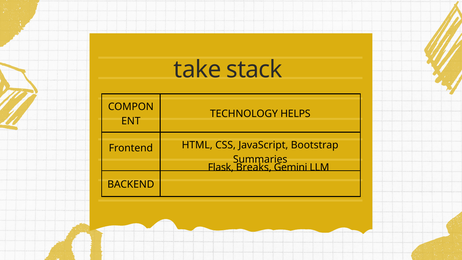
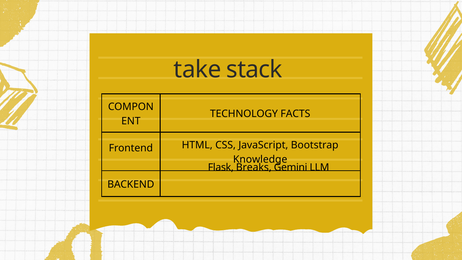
HELPS: HELPS -> FACTS (295, 114)
Summaries: Summaries -> Knowledge (260, 159)
